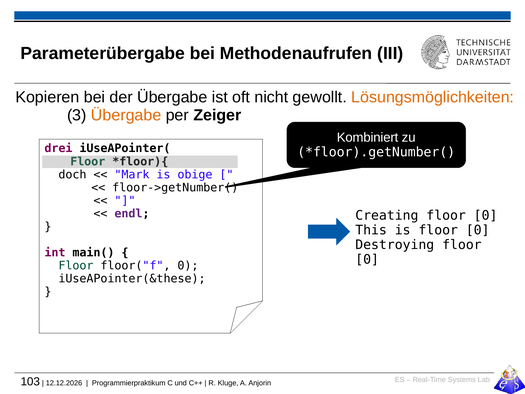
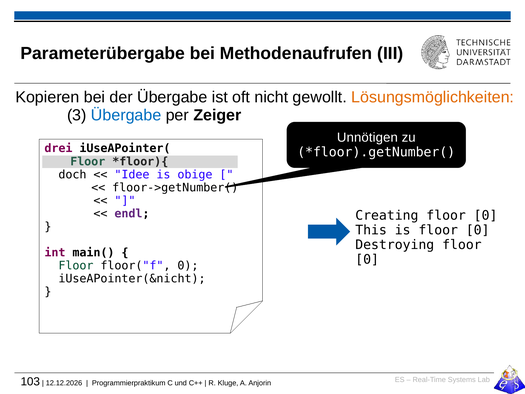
Übergabe colour: orange -> blue (126, 115)
Kombiniert: Kombiniert -> Unnötigen (367, 138)
Mark: Mark -> Idee (132, 174)
iUseAPointer(&these: iUseAPointer(&these -> iUseAPointer(&nicht (132, 279)
